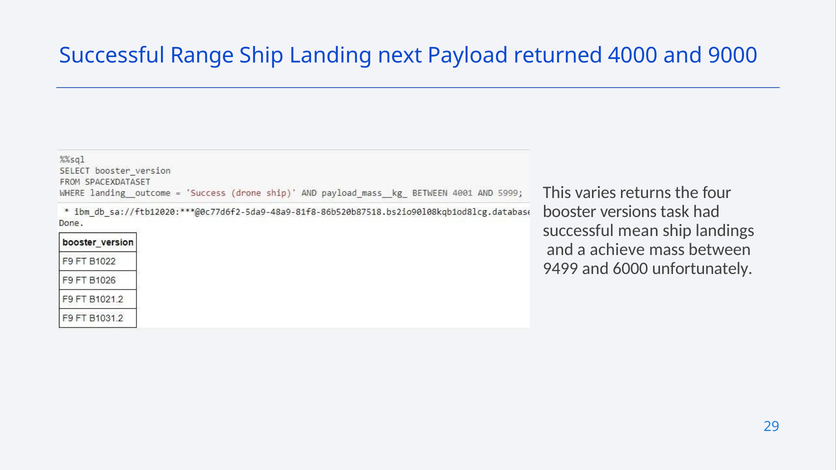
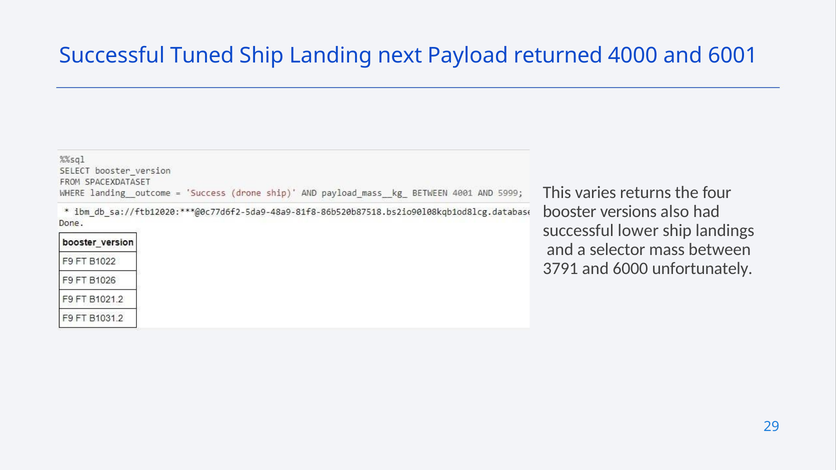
Range: Range -> Tuned (202, 56)
9000: 9000 -> 6001 (733, 56)
task: task -> also (675, 211)
mean: mean -> lower (638, 231)
achieve: achieve -> selector (617, 250)
9499: 9499 -> 3791 (560, 269)
